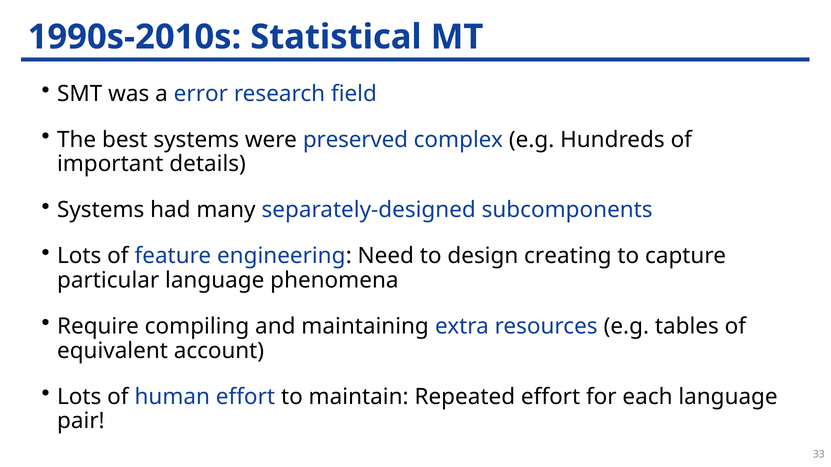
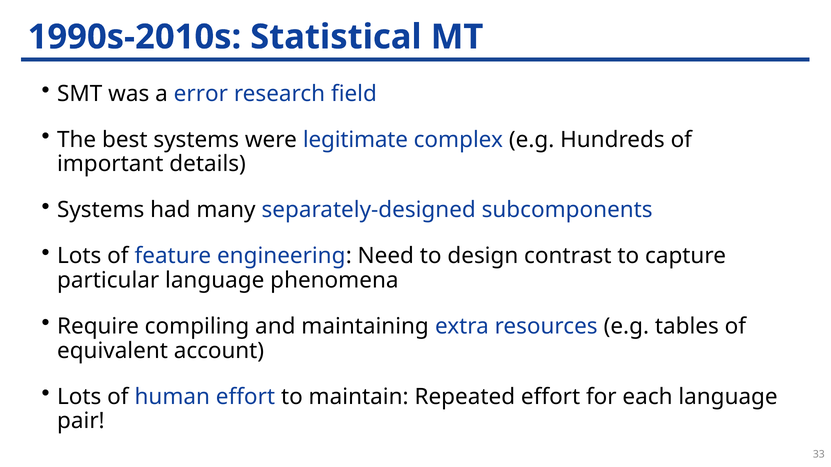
preserved: preserved -> legitimate (355, 140)
creating: creating -> contrast (568, 256)
